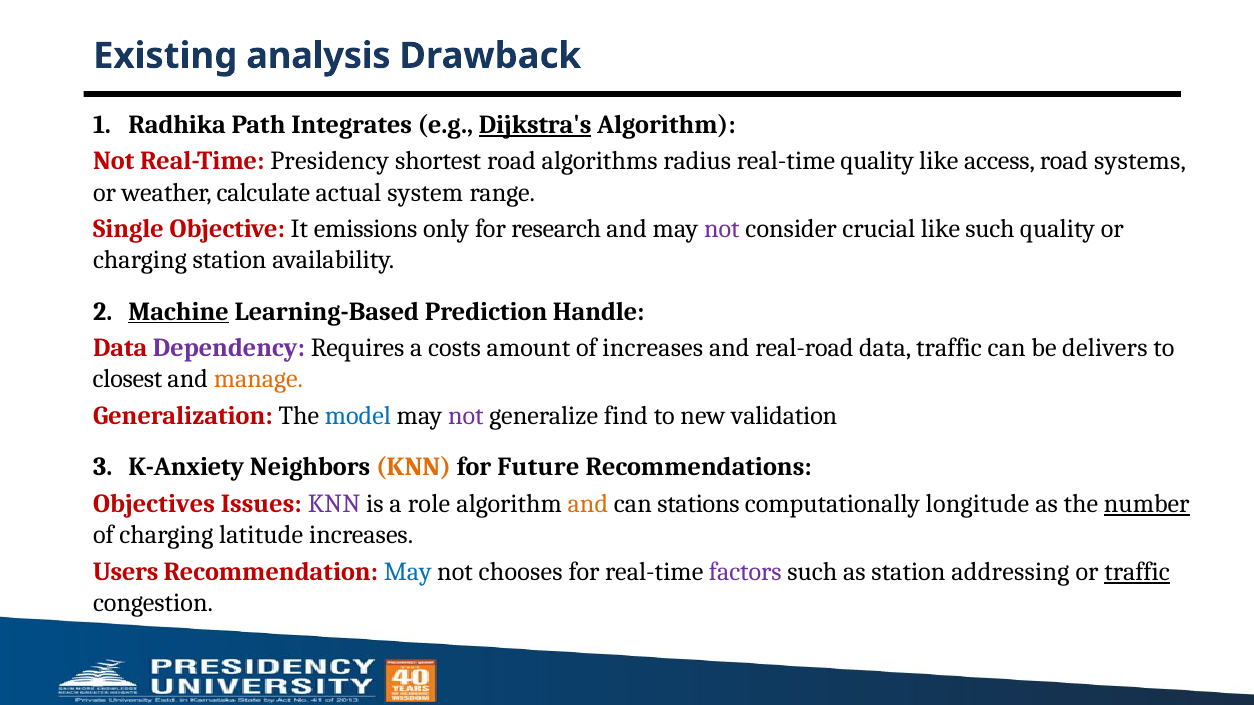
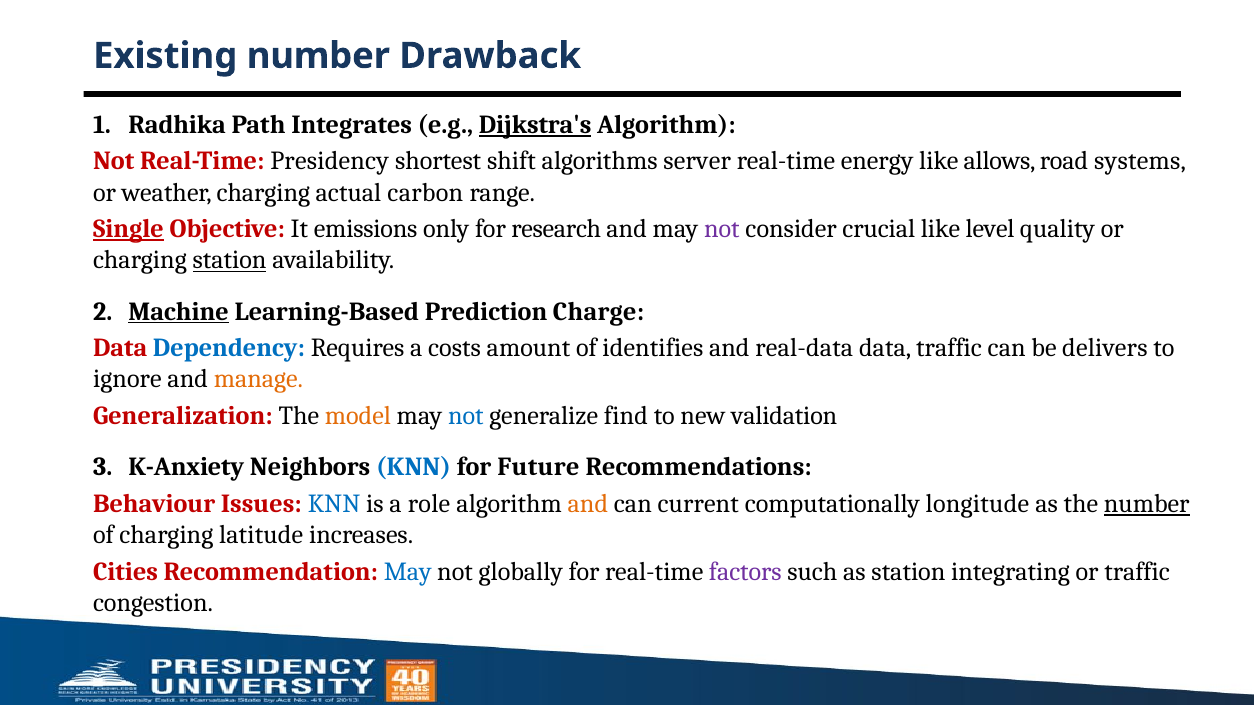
Existing analysis: analysis -> number (318, 56)
shortest road: road -> shift (511, 161)
radius: radius -> server (697, 161)
real-time quality: quality -> energy (877, 161)
access: access -> allows (1000, 161)
weather calculate: calculate -> charging (263, 193)
system: system -> carbon (425, 193)
Single underline: none -> present (128, 229)
like such: such -> level (990, 229)
station underline: none -> present (229, 260)
Handle: Handle -> Charge (599, 312)
Dependency colour: purple -> blue (229, 348)
of increases: increases -> identifies (653, 348)
real-road: real-road -> real-data (804, 348)
closest: closest -> ignore (127, 380)
model colour: blue -> orange (358, 416)
not colour: purple -> blue (466, 416)
KNN colour: orange -> blue (414, 467)
Objectives: Objectives -> Behaviour (154, 504)
KNN colour: purple -> blue (334, 504)
stations: stations -> current (698, 504)
Users: Users -> Cities (126, 572)
chooses: chooses -> globally (521, 572)
addressing: addressing -> integrating (1011, 572)
traffic underline: present -> none (1137, 572)
